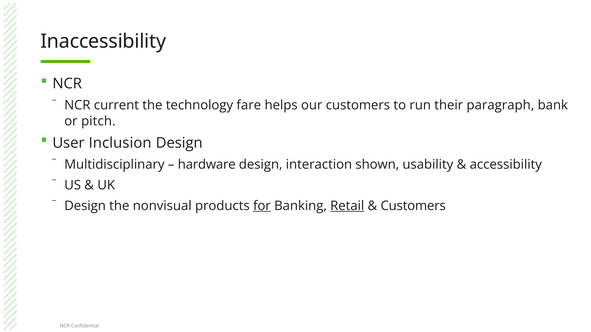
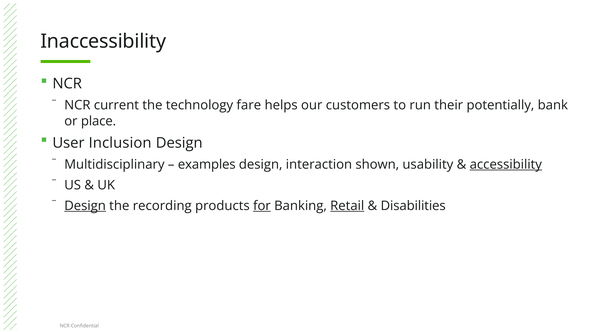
paragraph: paragraph -> potentially (500, 105)
pitch: pitch -> place (98, 121)
hardware: hardware -> examples (207, 165)
accessibility underline: none -> present (506, 165)
Design underline: none -> present (85, 206)
nonvisual: nonvisual -> recording (162, 206)
Customers: Customers -> Disabilities (413, 206)
